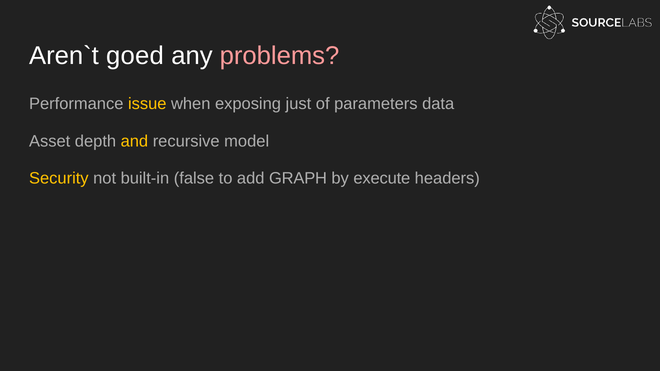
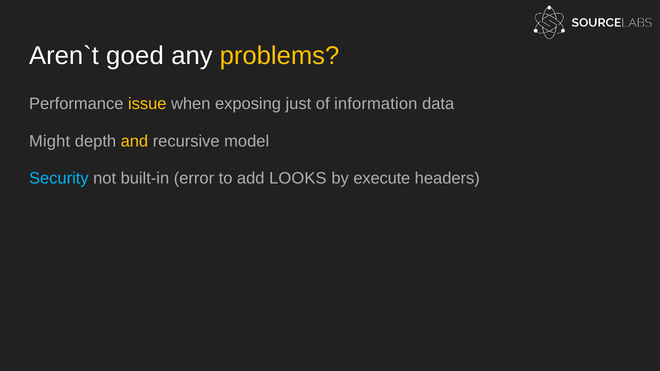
problems colour: pink -> yellow (280, 56)
parameters: parameters -> information (376, 104)
Asset: Asset -> Might (50, 141)
Security colour: yellow -> light blue (59, 179)
false: false -> error (194, 179)
GRAPH: GRAPH -> LOOKS (298, 179)
